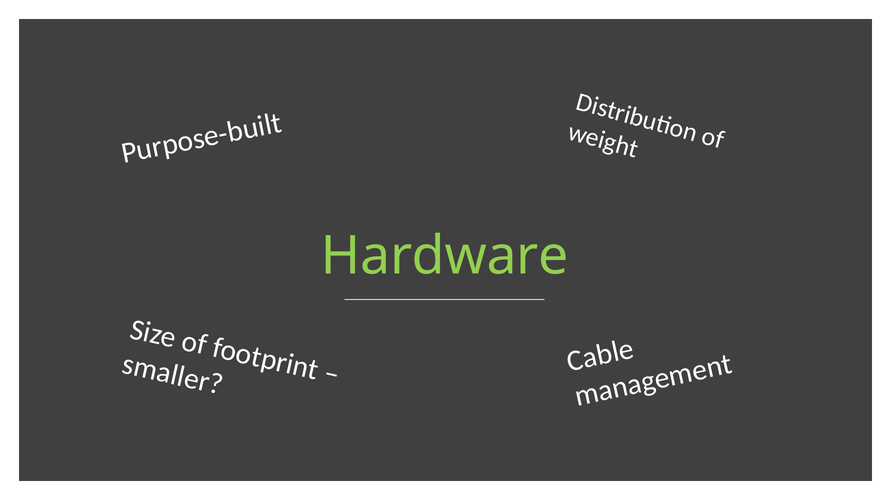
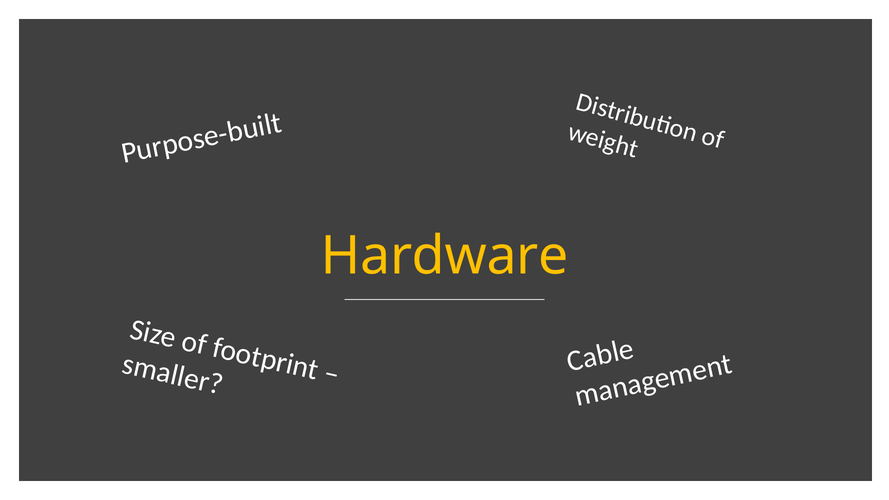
Hardware colour: light green -> yellow (445, 256)
